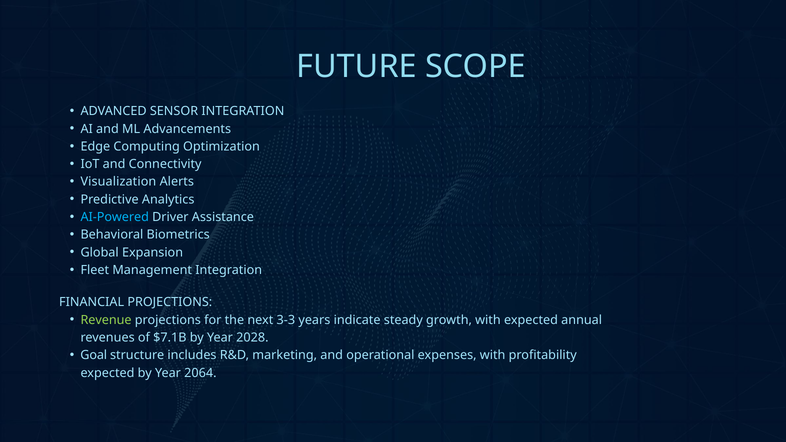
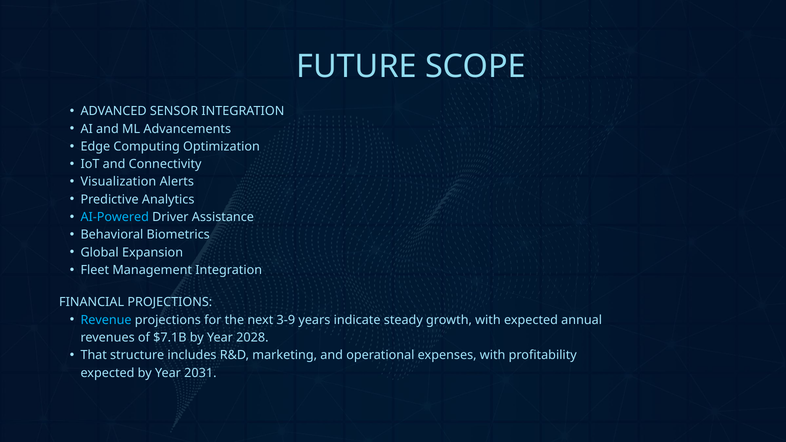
Revenue colour: light green -> light blue (106, 320)
3-3: 3-3 -> 3-9 (286, 320)
Goal: Goal -> That (94, 355)
2064: 2064 -> 2031 (200, 373)
